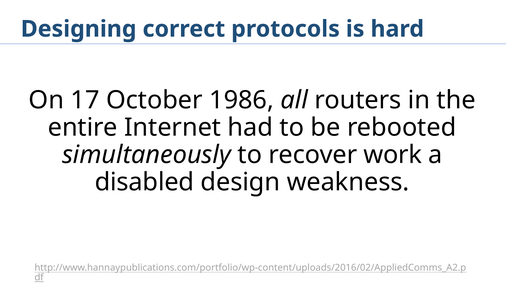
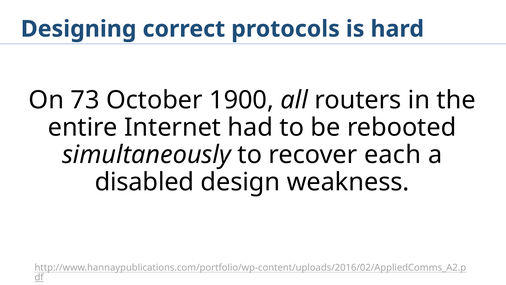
17: 17 -> 73 (85, 100)
1986: 1986 -> 1900 (242, 100)
work: work -> each (393, 155)
